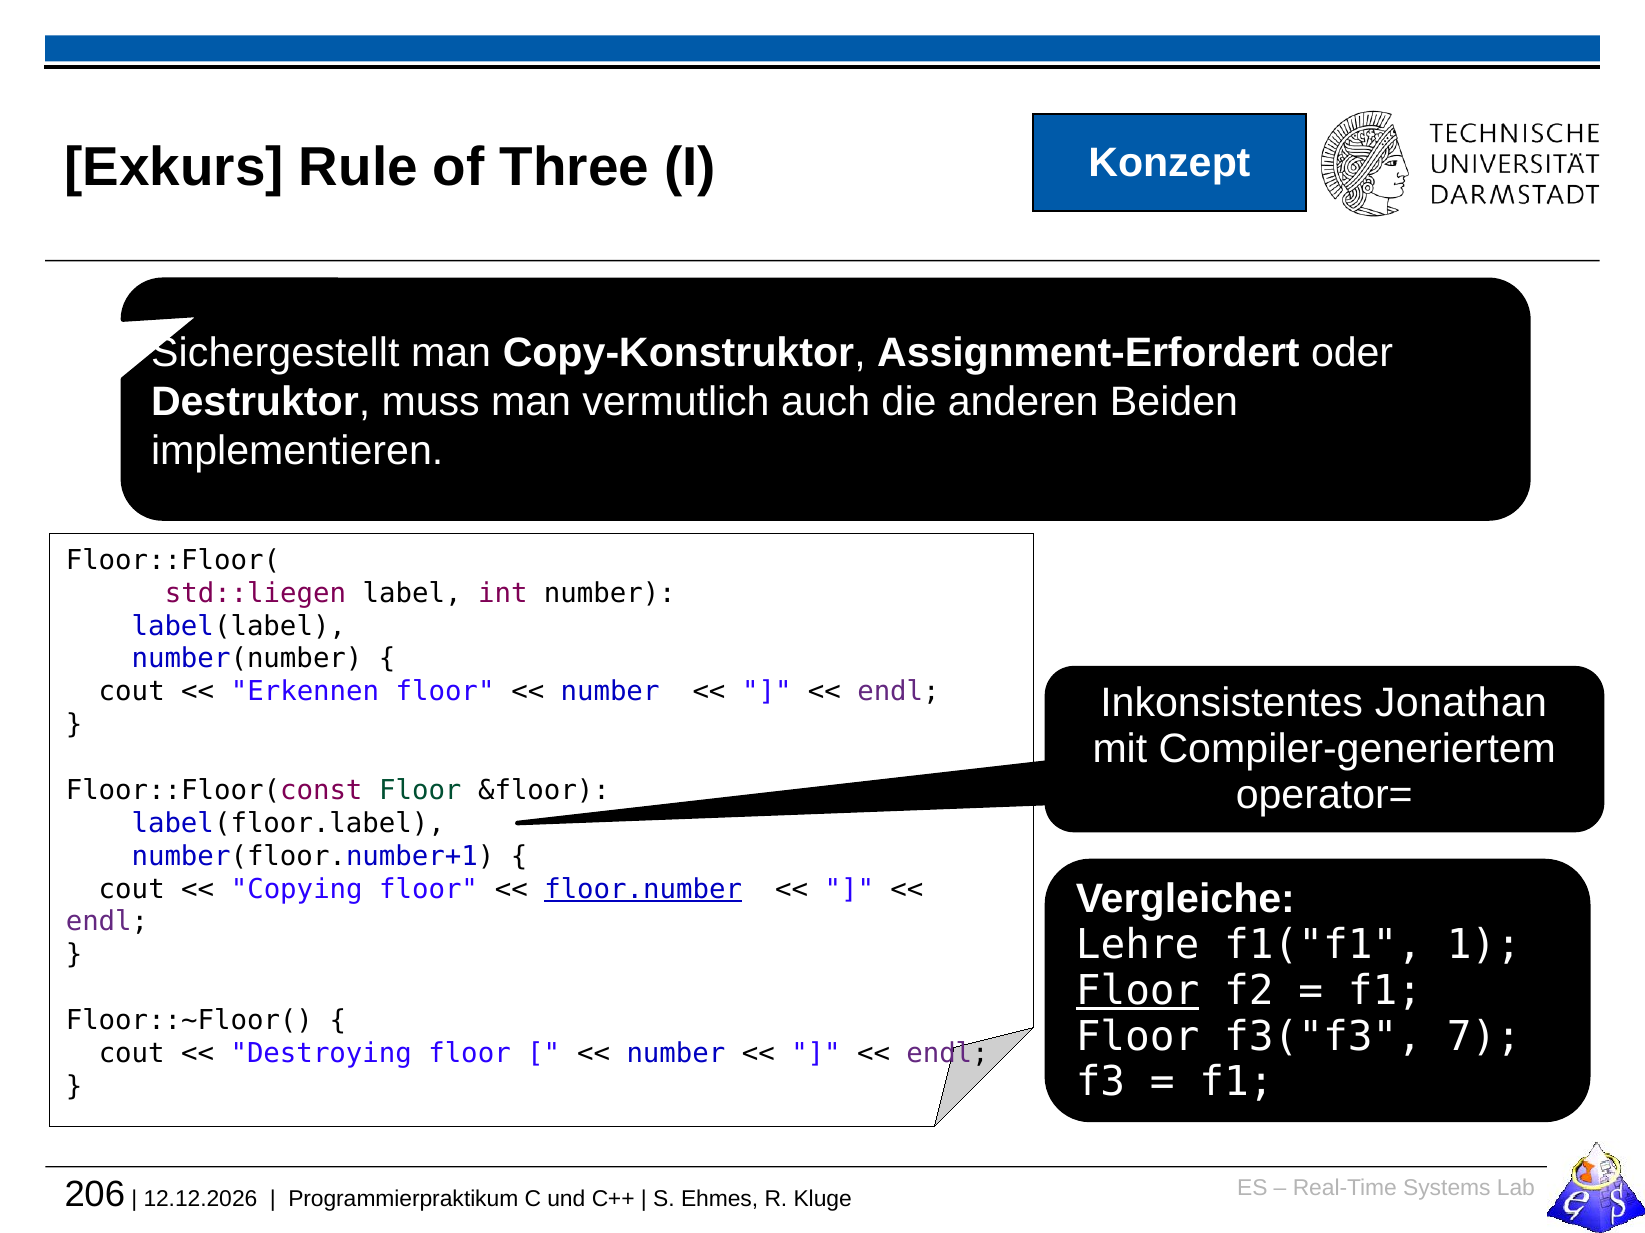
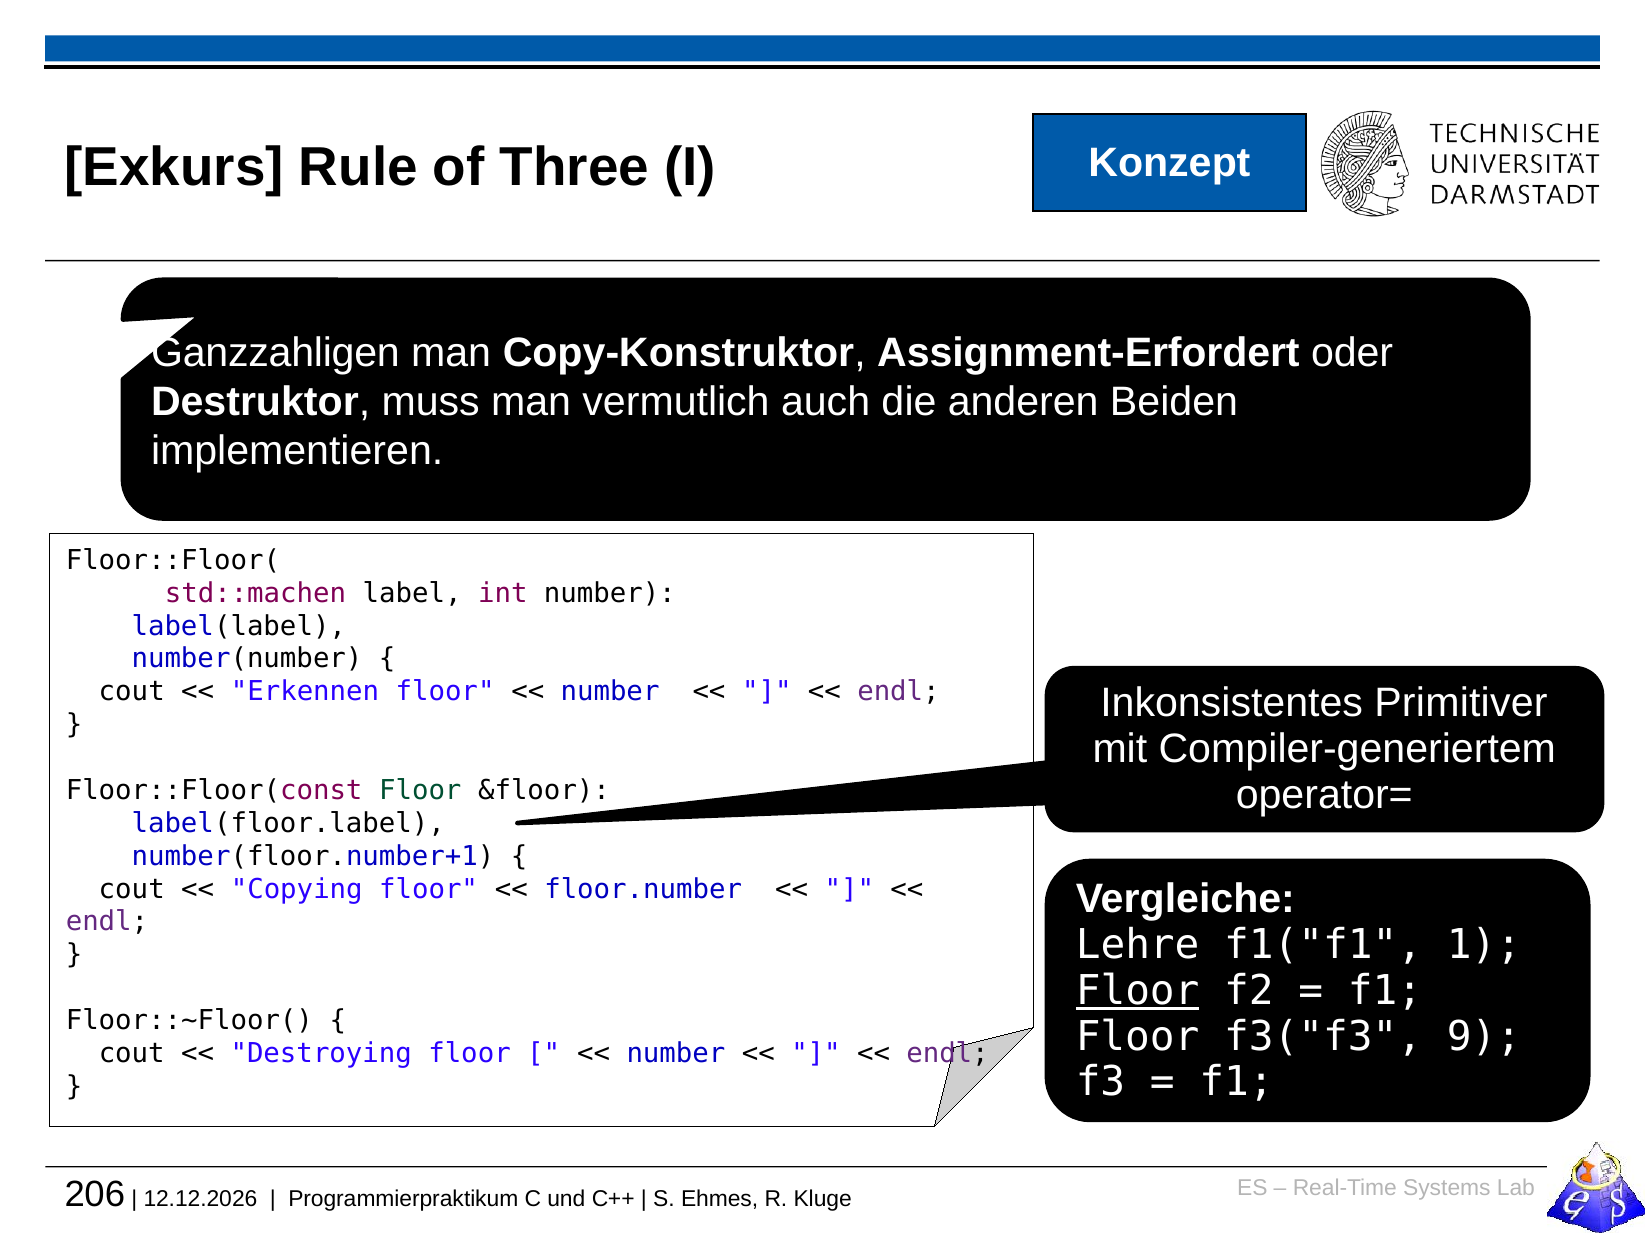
Sichergestellt: Sichergestellt -> Ganzzahligen (275, 353)
std::liegen: std::liegen -> std::machen (255, 593)
Jonathan: Jonathan -> Primitiver (1461, 704)
floor.number underline: present -> none (643, 890)
7: 7 -> 9 (1484, 1037)
